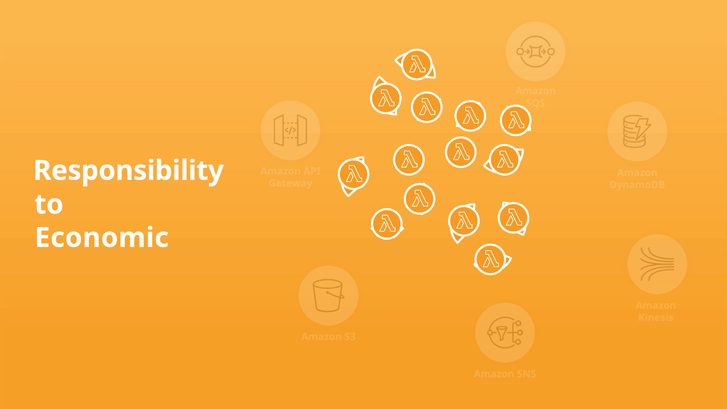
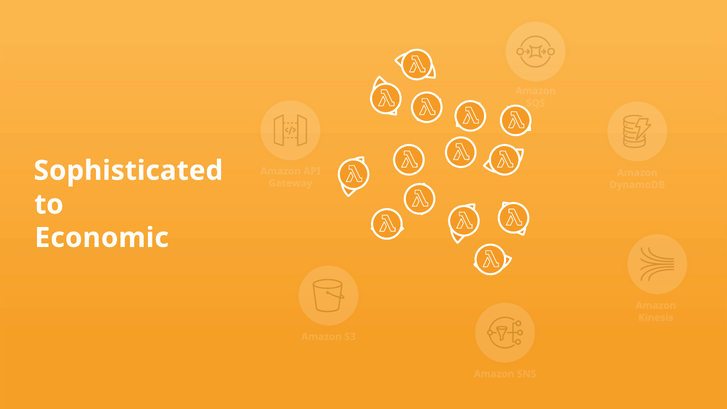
Responsibility: Responsibility -> Sophisticated (128, 171)
